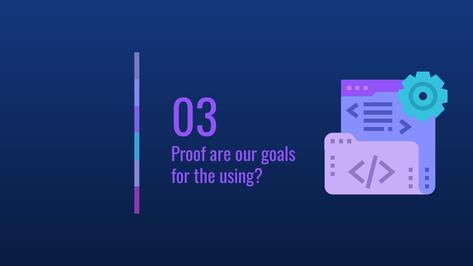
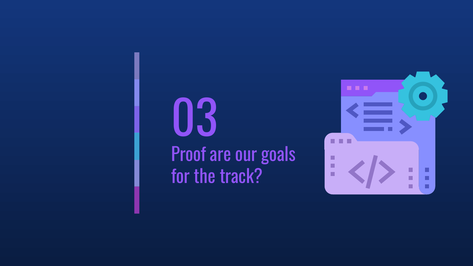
using: using -> track (241, 177)
